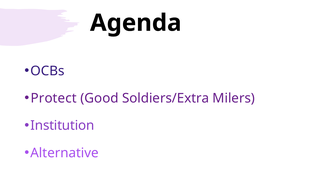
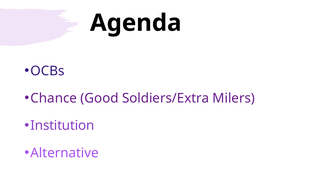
Protect: Protect -> Chance (54, 99)
